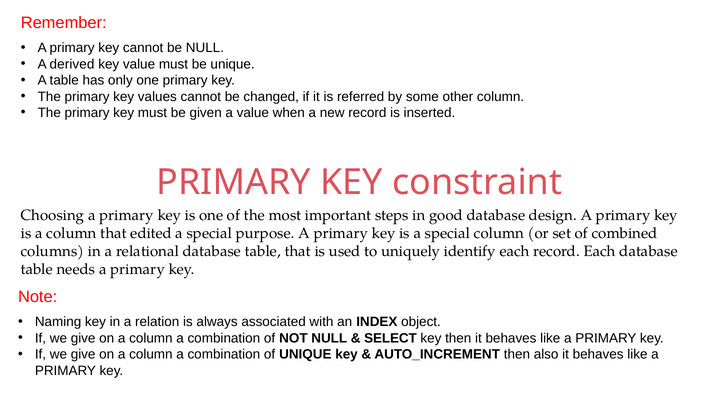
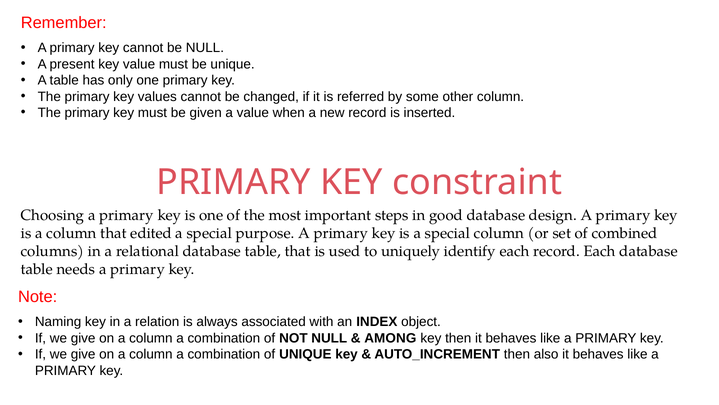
derived: derived -> present (72, 64)
SELECT: SELECT -> AMONG (390, 338)
